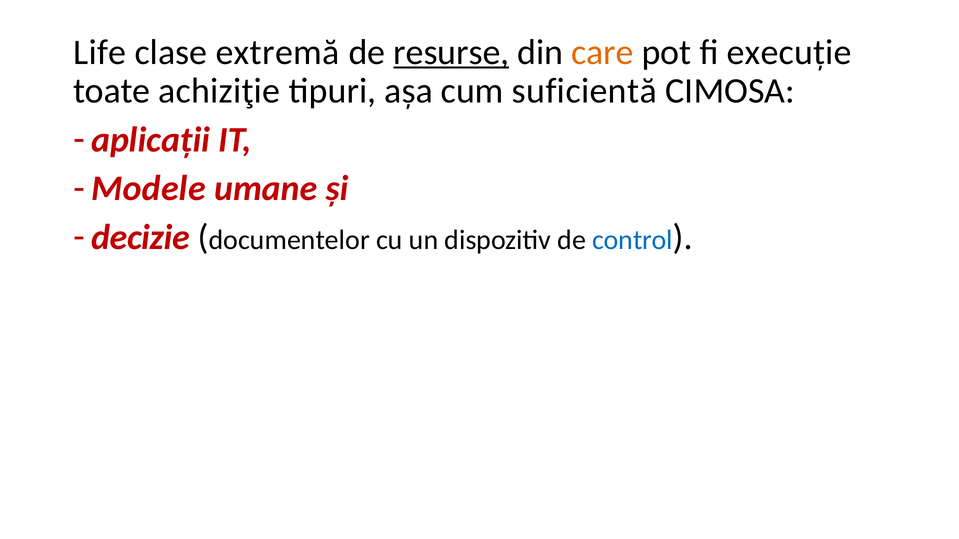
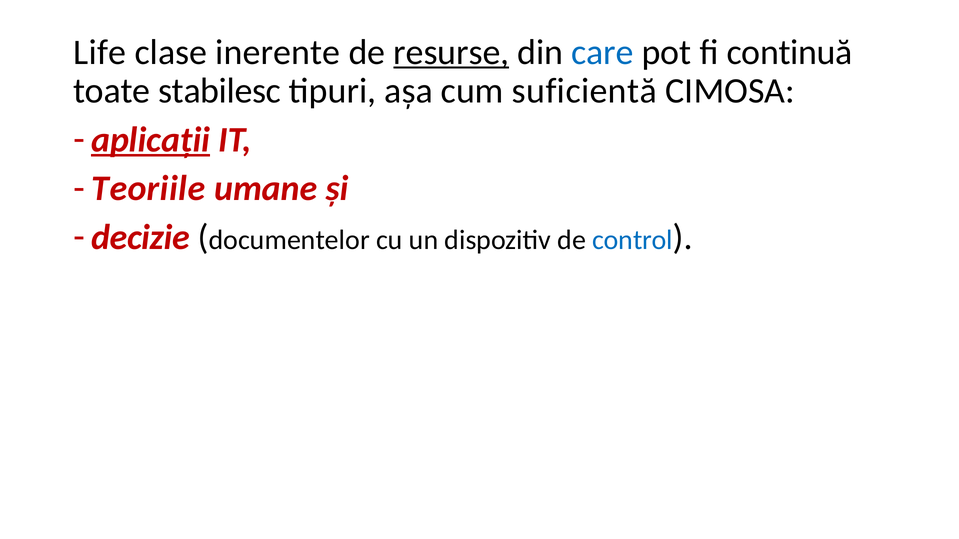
extremă: extremă -> inerente (278, 52)
care colour: orange -> blue (603, 52)
execuție: execuție -> continuă (789, 52)
achiziţie: achiziţie -> stabilesc (220, 91)
aplicații underline: none -> present (151, 140)
Modele: Modele -> Teoriile (148, 189)
